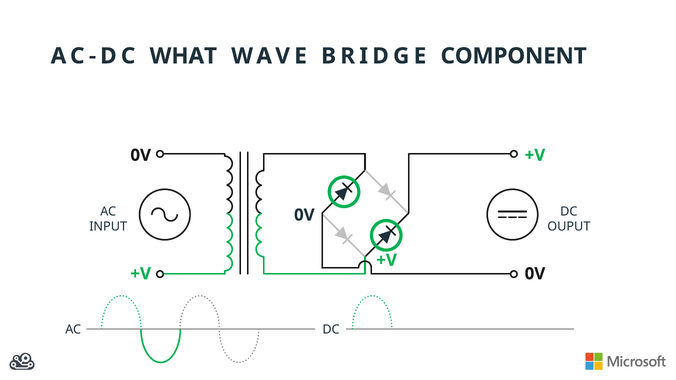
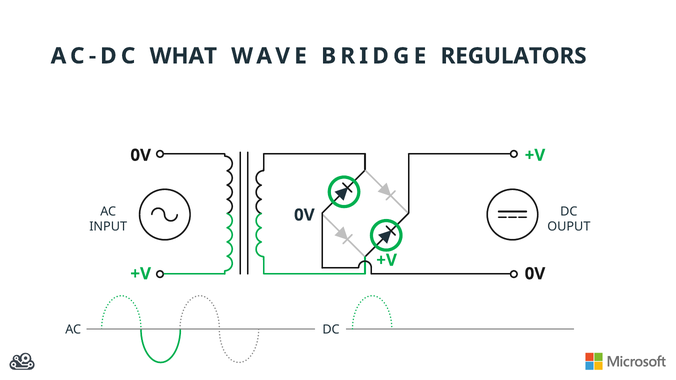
COMPONENT: COMPONENT -> REGULATORS (514, 56)
